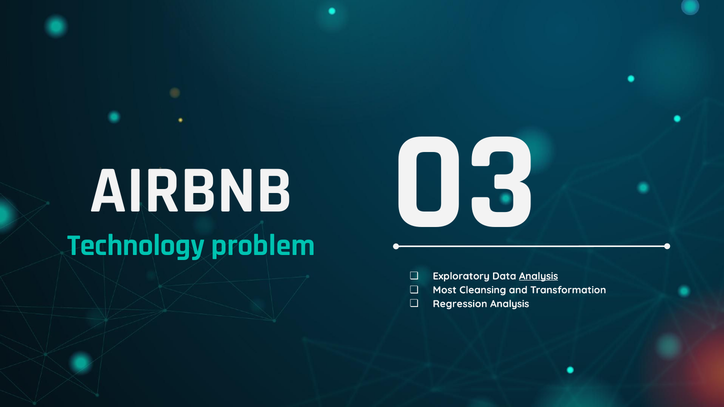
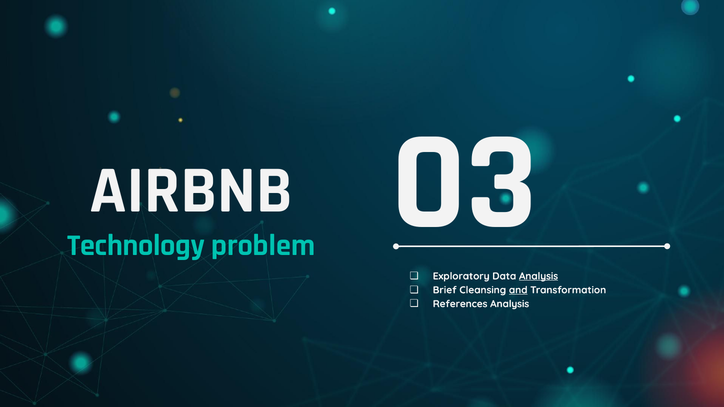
Most: Most -> Brief (445, 290)
and underline: none -> present (518, 290)
Regression: Regression -> References (460, 304)
